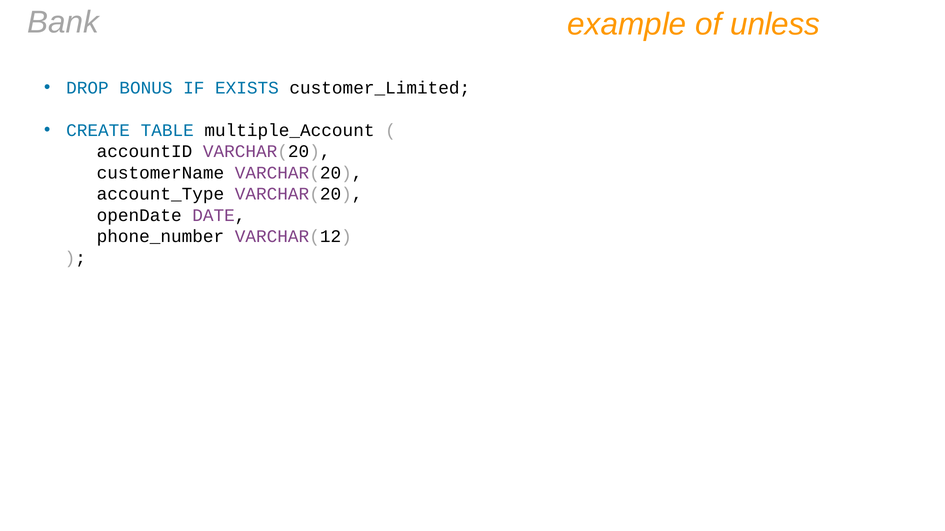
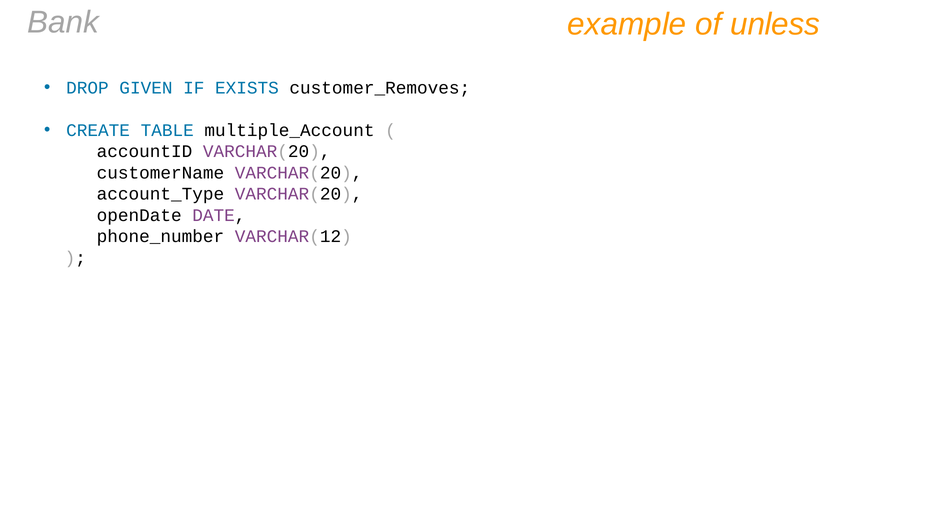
BONUS: BONUS -> GIVEN (146, 88)
customer_Limited: customer_Limited -> customer_Removes (380, 88)
